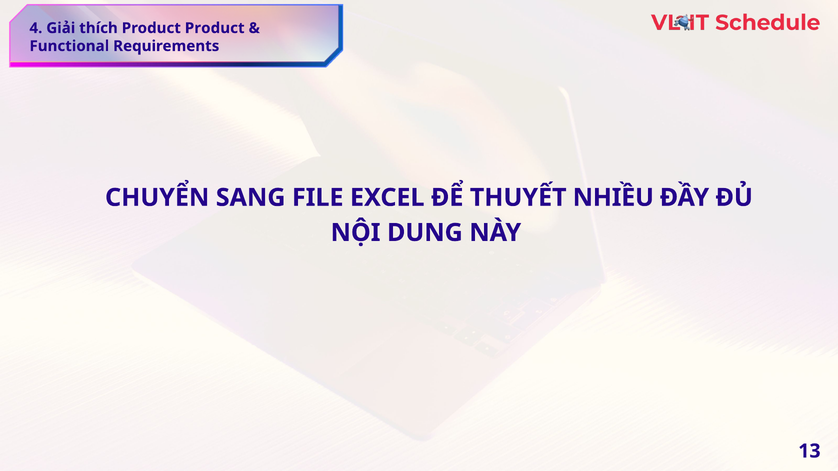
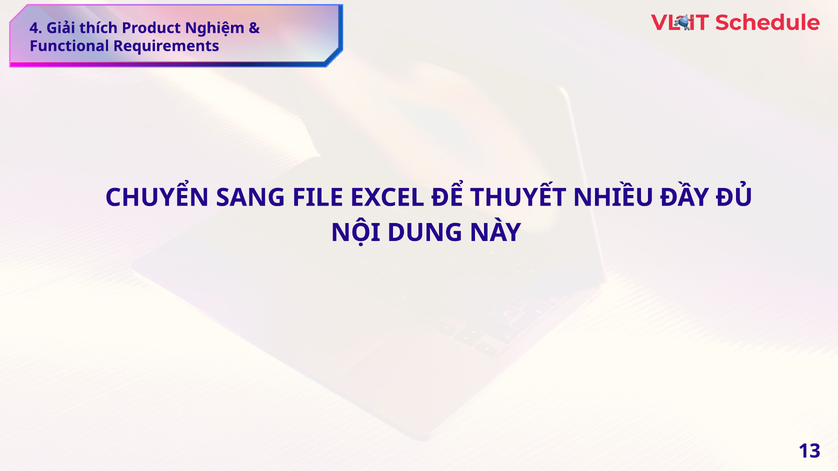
Product Product: Product -> Nghiệm (215, 28)
